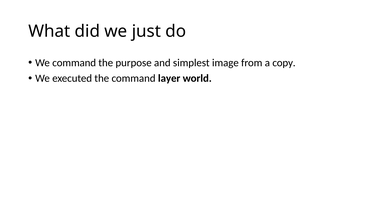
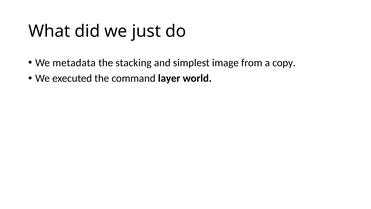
We command: command -> metadata (74, 63)
purpose: purpose -> stacking (134, 63)
